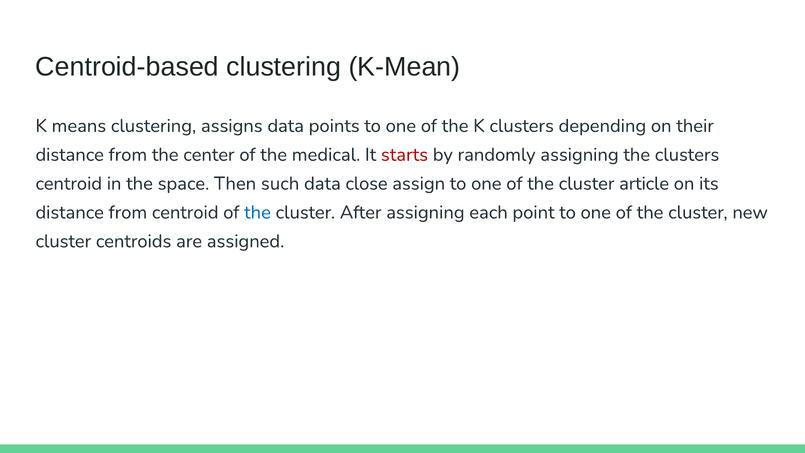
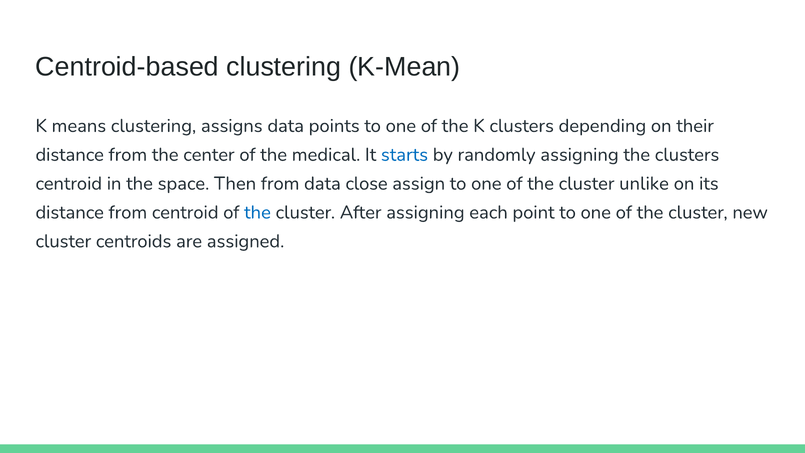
starts colour: red -> blue (404, 155)
Then such: such -> from (280, 183)
article: article -> unlike (644, 183)
